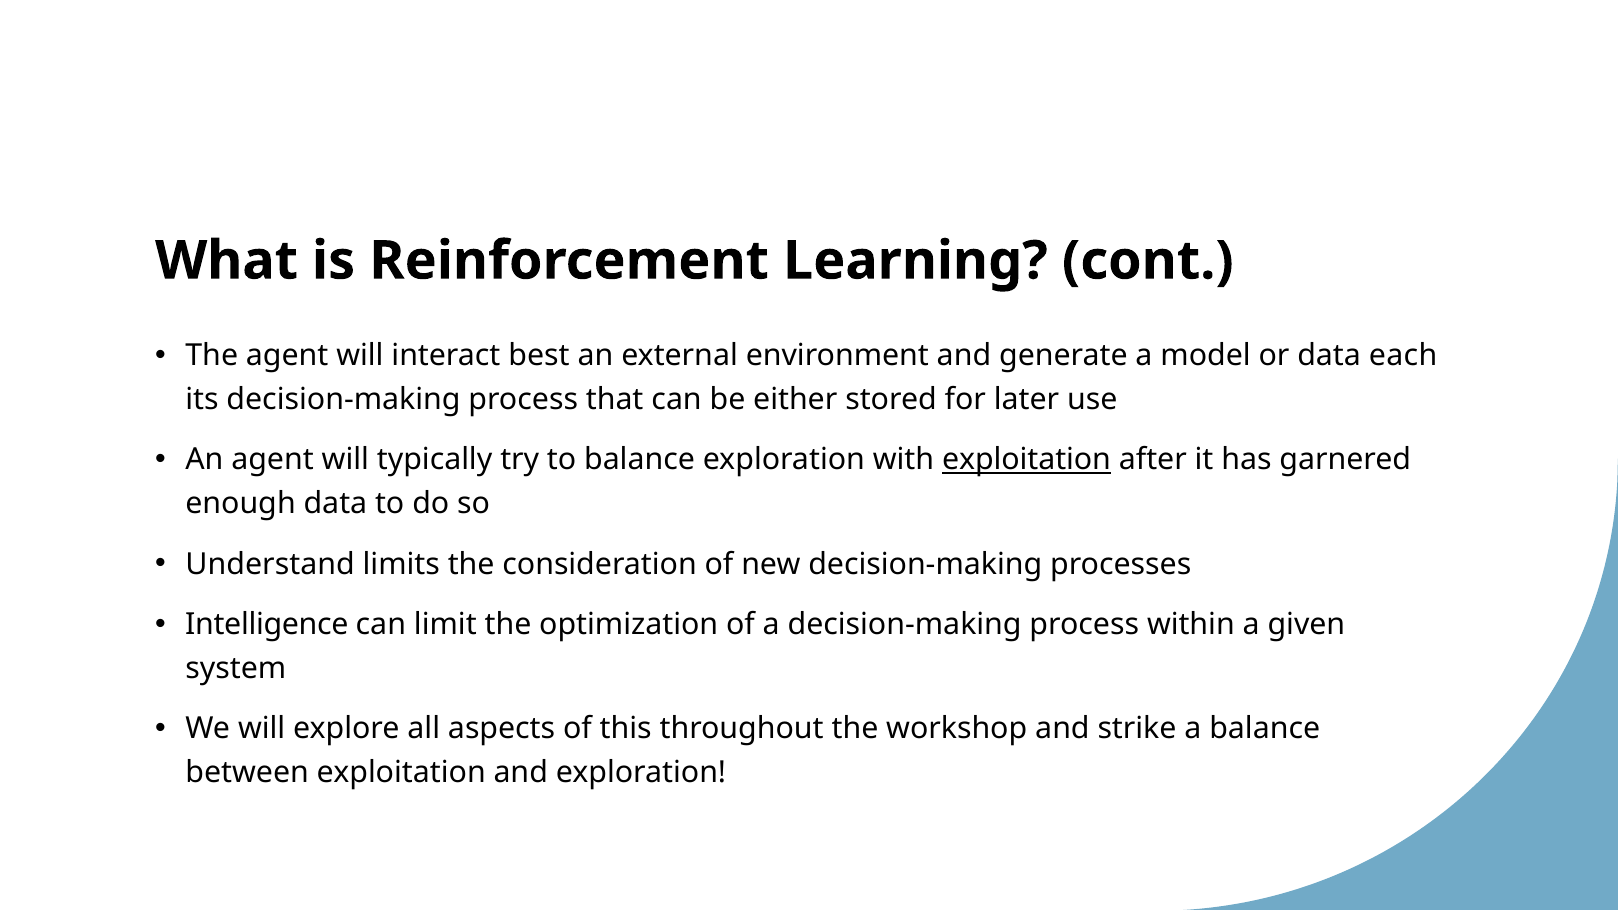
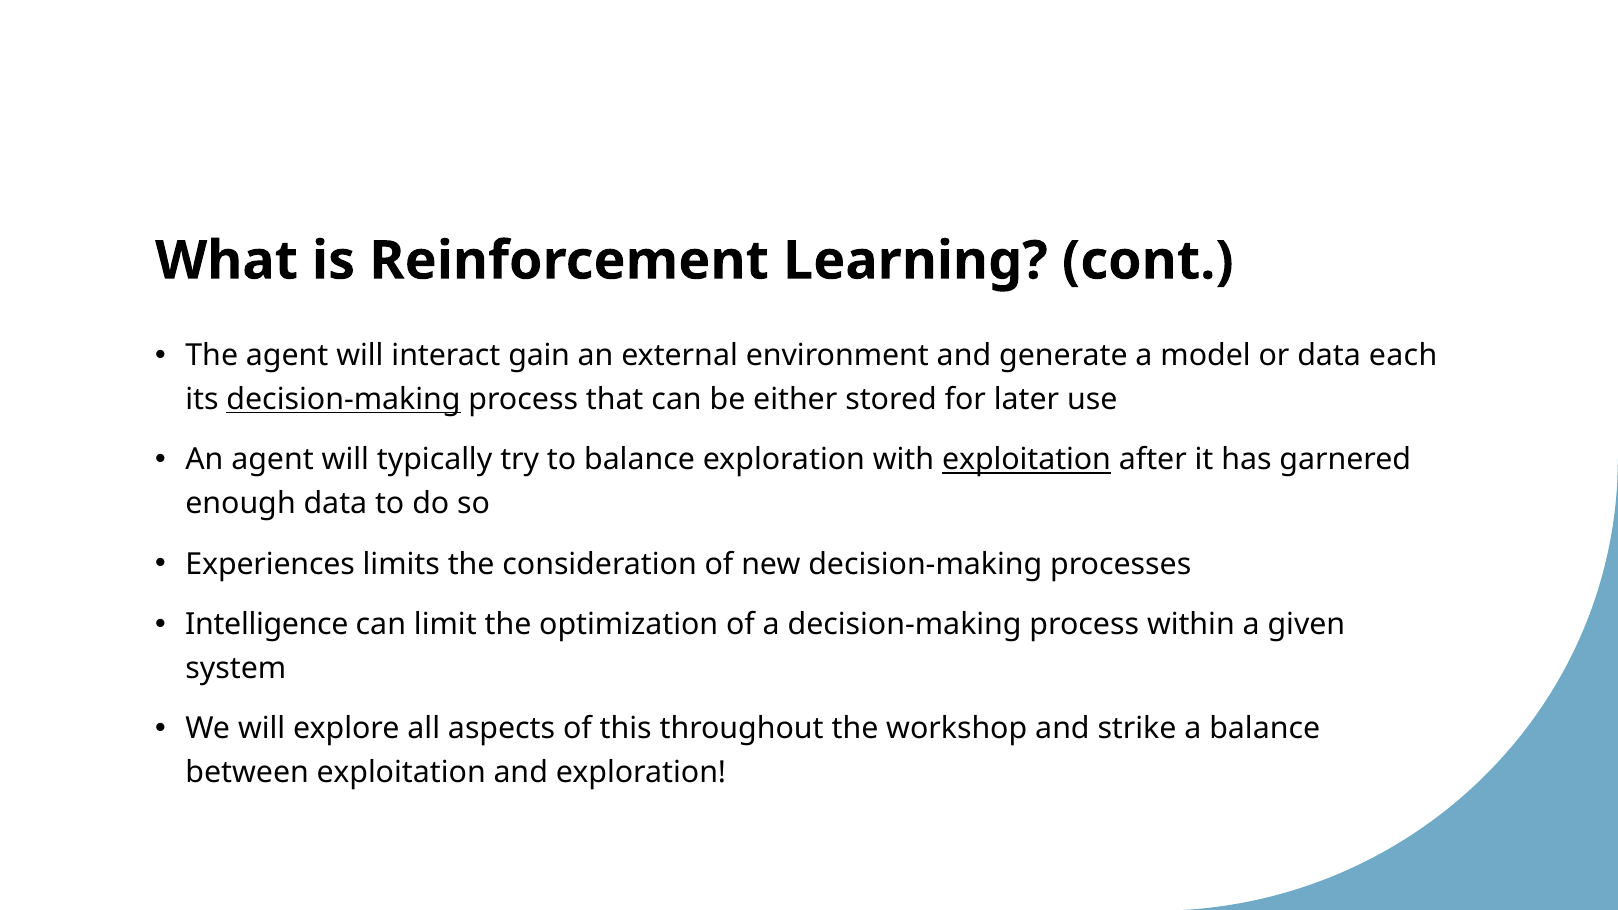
best: best -> gain (539, 356)
decision-making underline: none -> present (344, 399)
Understand: Understand -> Experiences (270, 564)
